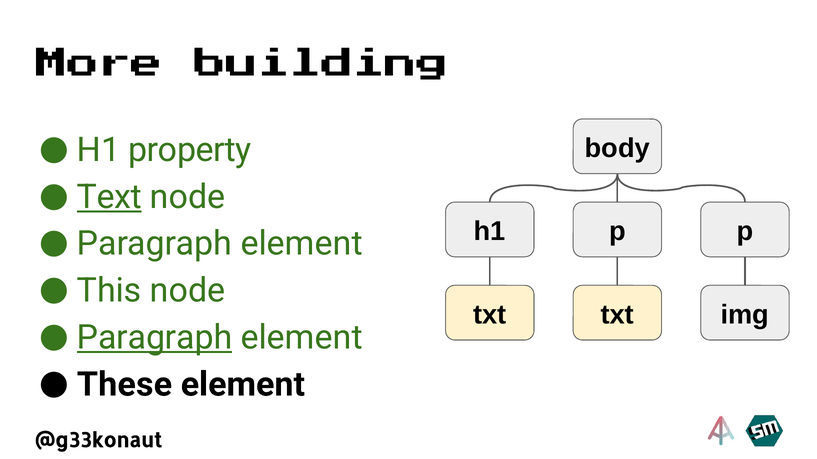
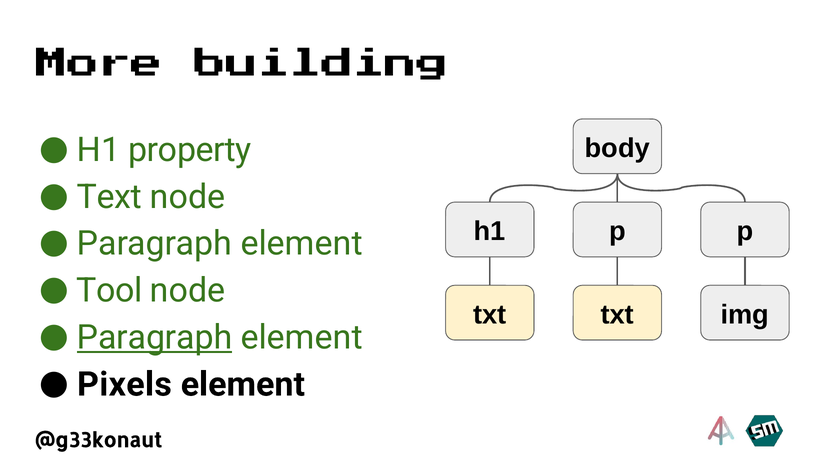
Text underline: present -> none (109, 197)
This: This -> Tool (109, 291)
These: These -> Pixels (124, 385)
